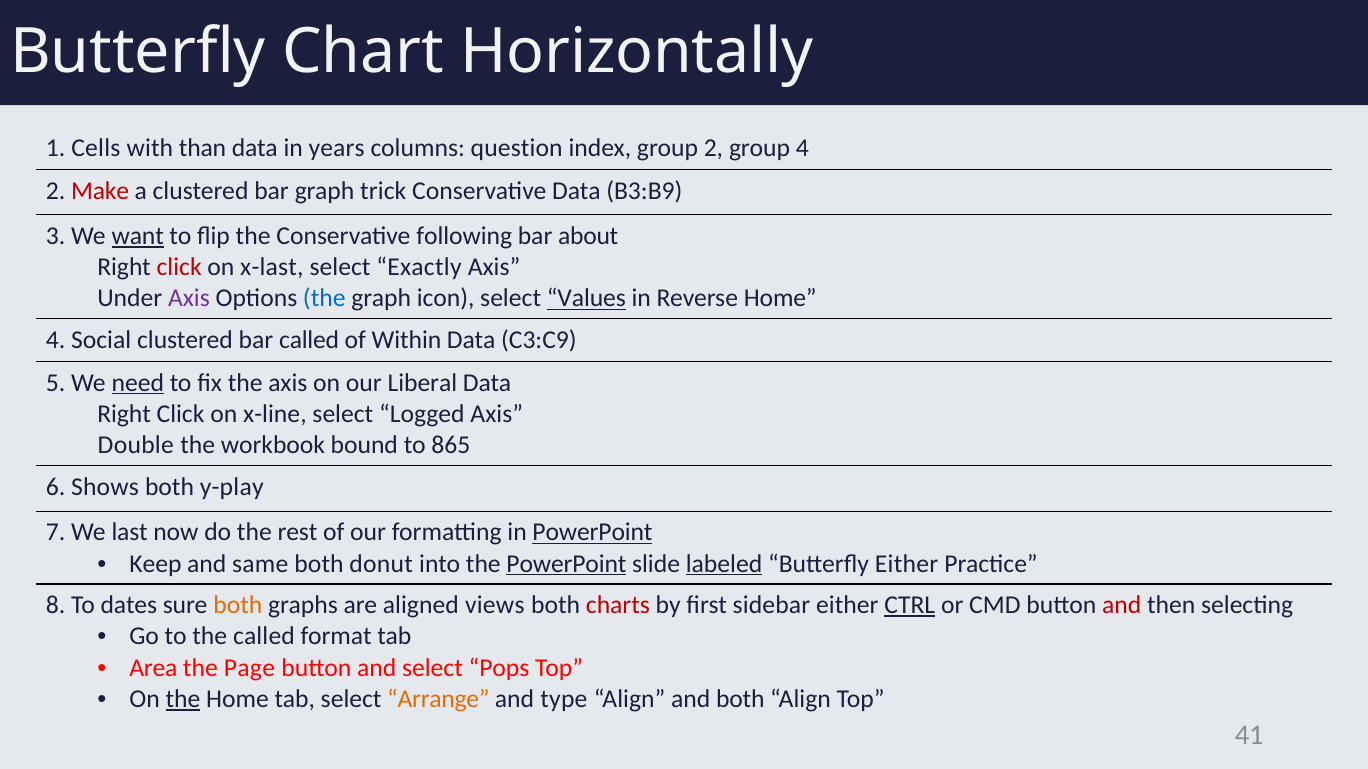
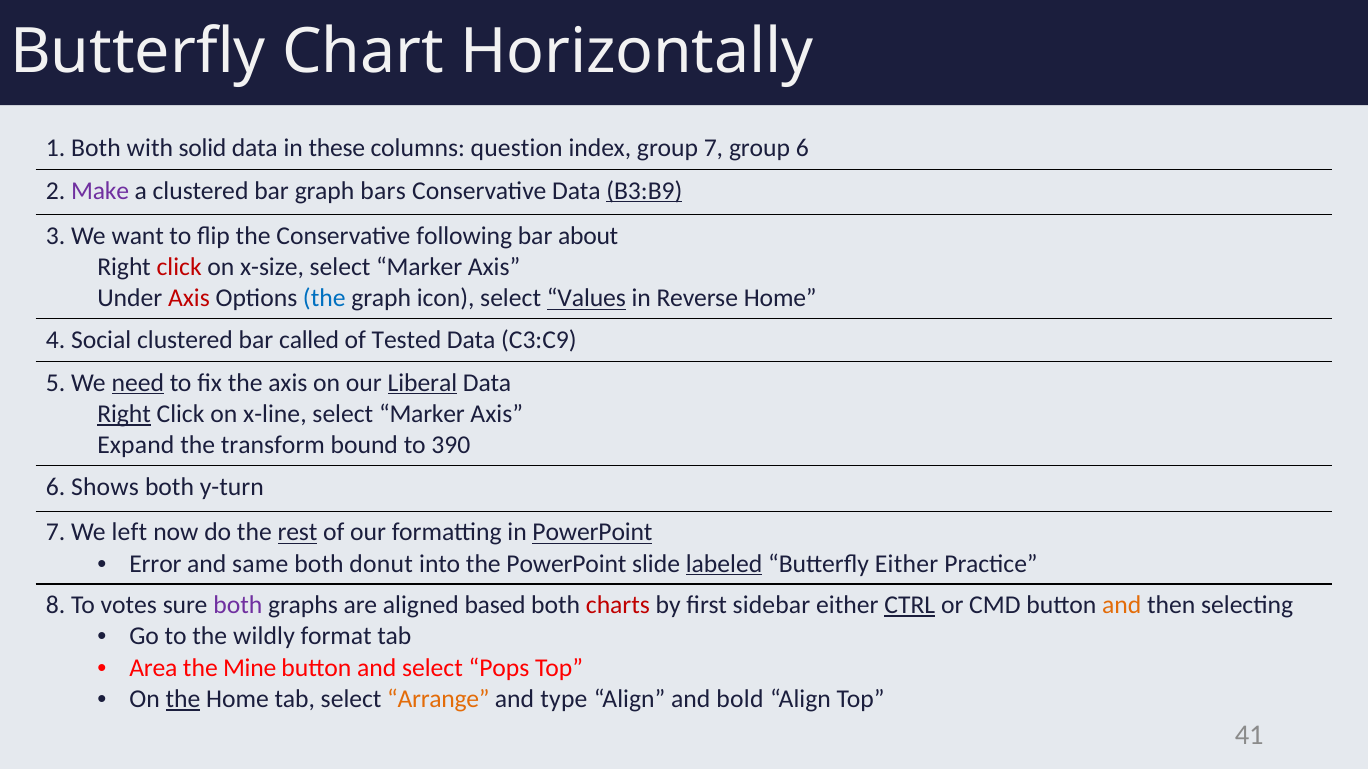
1 Cells: Cells -> Both (96, 148)
than: than -> solid (203, 148)
years: years -> these (337, 148)
group 2: 2 -> 7 (713, 148)
group 4: 4 -> 6 (802, 148)
Make colour: red -> purple (100, 191)
trick: trick -> bars (383, 191)
B3:B9 underline: none -> present (644, 191)
want underline: present -> none (138, 236)
x-last: x-last -> x-size (272, 267)
Exactly: Exactly -> Marker (419, 267)
Axis colour: purple -> red (189, 298)
Within: Within -> Tested (406, 340)
Liberal underline: none -> present (422, 383)
Right underline: none -> present (124, 414)
Logged: Logged -> Marker (422, 414)
Double: Double -> Expand (136, 446)
workbook: workbook -> transform (273, 446)
865: 865 -> 390 (451, 446)
y-play: y-play -> y-turn (232, 487)
last: last -> left (129, 533)
rest underline: none -> present (297, 533)
Keep: Keep -> Error (155, 564)
PowerPoint underline: present -> none (566, 564)
dates: dates -> votes (129, 606)
both colour: orange -> purple (238, 606)
views: views -> based (495, 606)
and colour: red -> orange (1122, 606)
the called: called -> wildly (264, 637)
Page: Page -> Mine (250, 668)
and both: both -> bold (740, 699)
